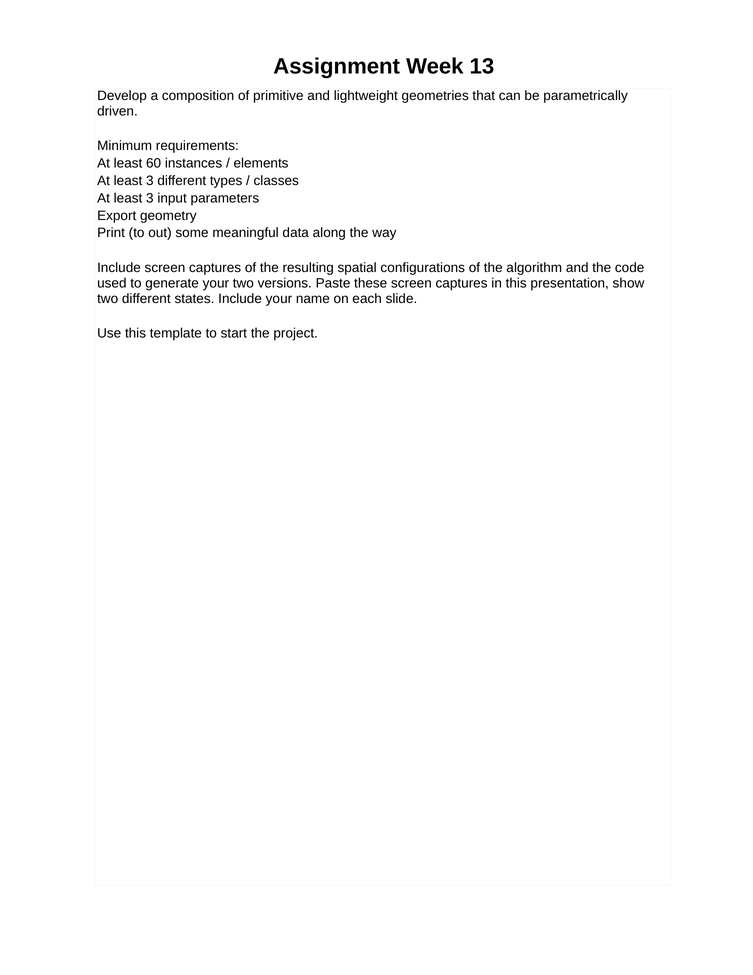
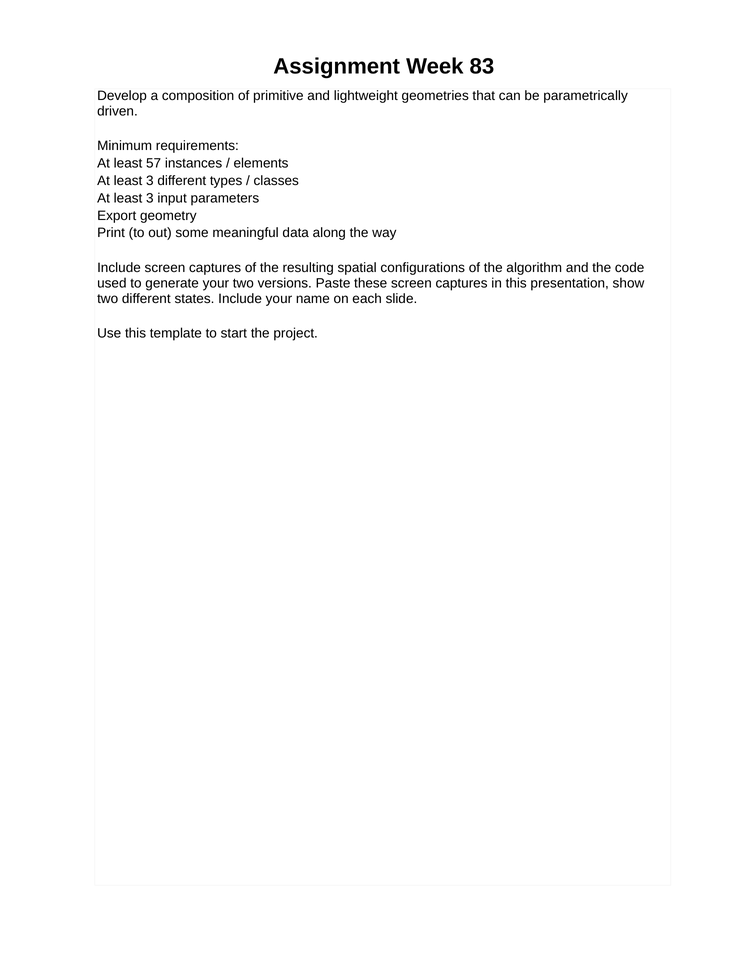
13: 13 -> 83 (482, 67)
60: 60 -> 57 (154, 163)
